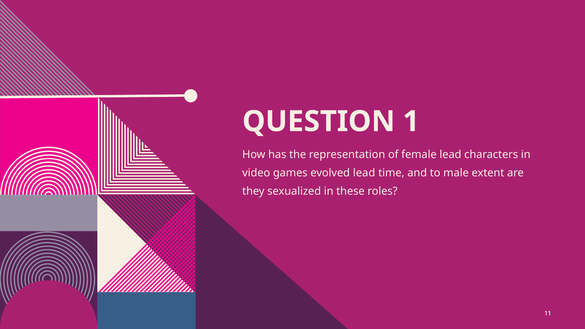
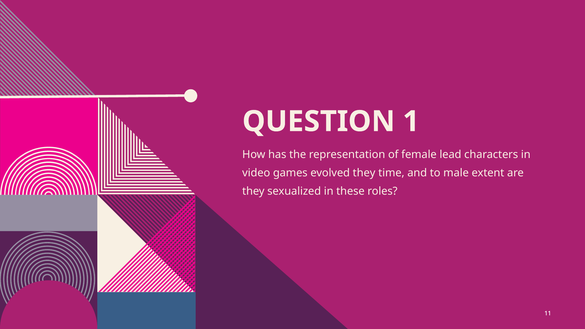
evolved lead: lead -> they (364, 173)
